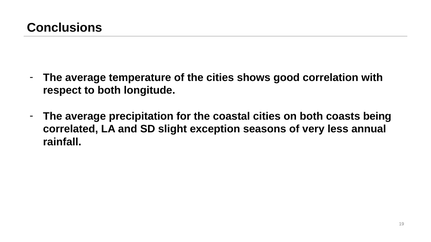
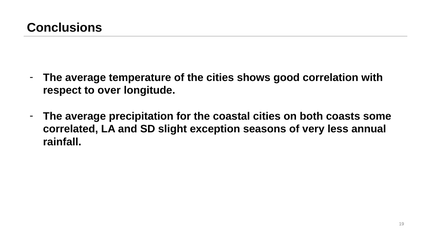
to both: both -> over (109, 91)
being: being -> some (377, 116)
